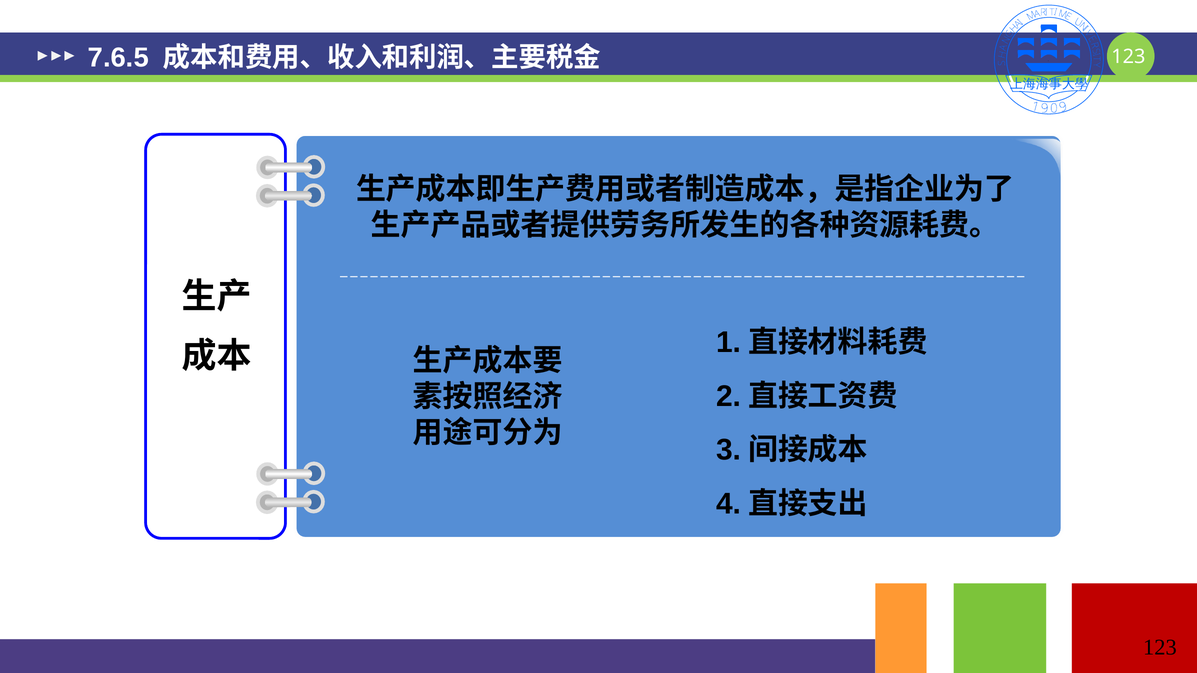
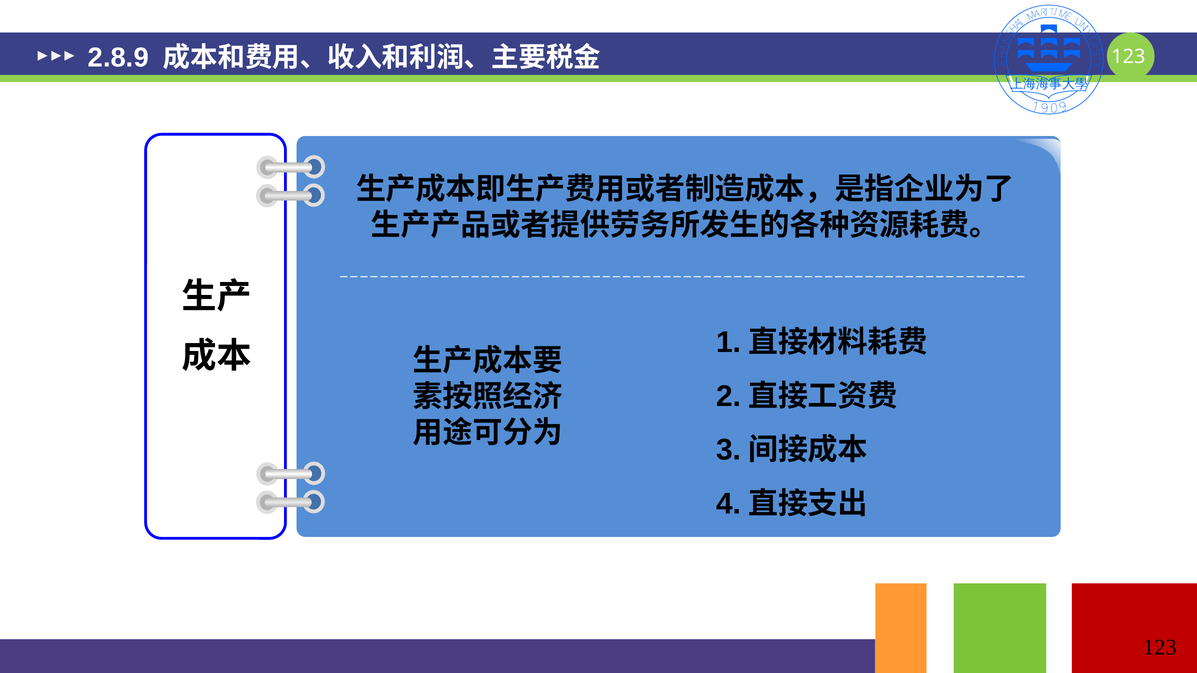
7.6.5: 7.6.5 -> 2.8.9 (118, 58)
